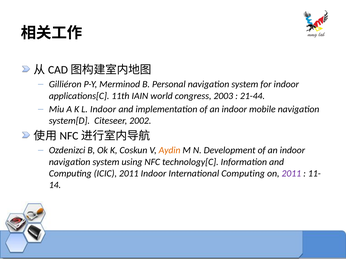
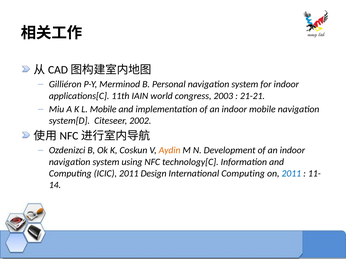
21-44: 21-44 -> 21-21 (252, 96)
L Indoor: Indoor -> Mobile (103, 109)
2011 Indoor: Indoor -> Design (154, 174)
2011 colour: purple -> blue (291, 174)
